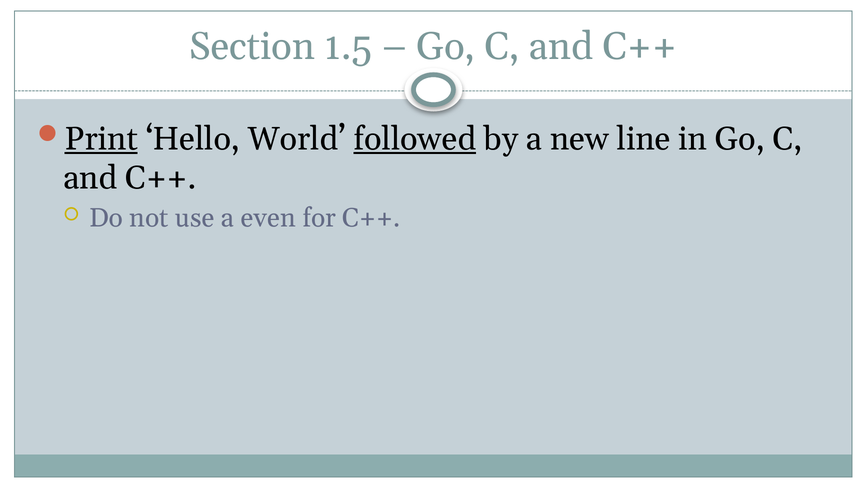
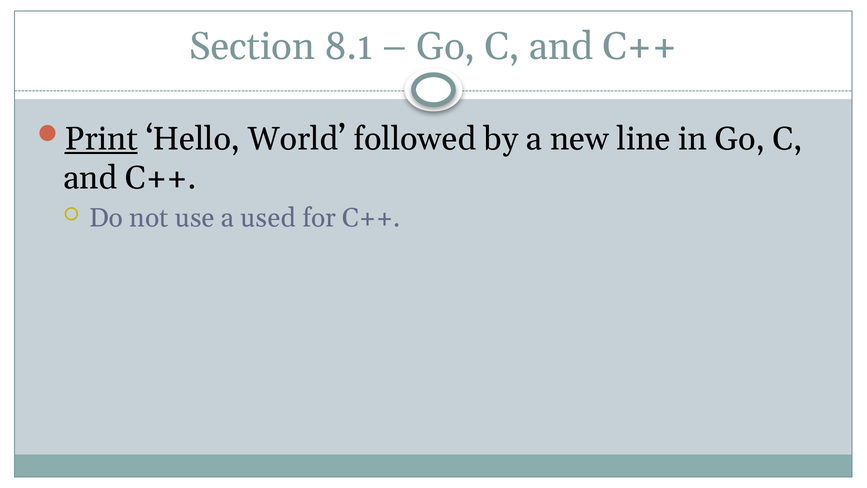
1.5: 1.5 -> 8.1 (349, 46)
followed underline: present -> none (415, 139)
even: even -> used (268, 218)
